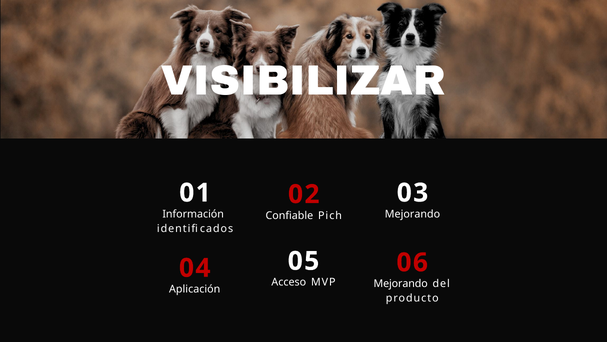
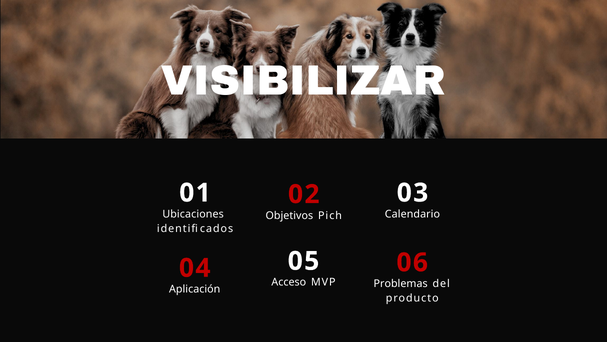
Información: Información -> Ubicaciones (193, 214)
Mejorando: Mejorando -> Calendario (412, 214)
Confiable: Confiable -> Objetivos (289, 215)
Mejorando: Mejorando -> Problemas (401, 283)
